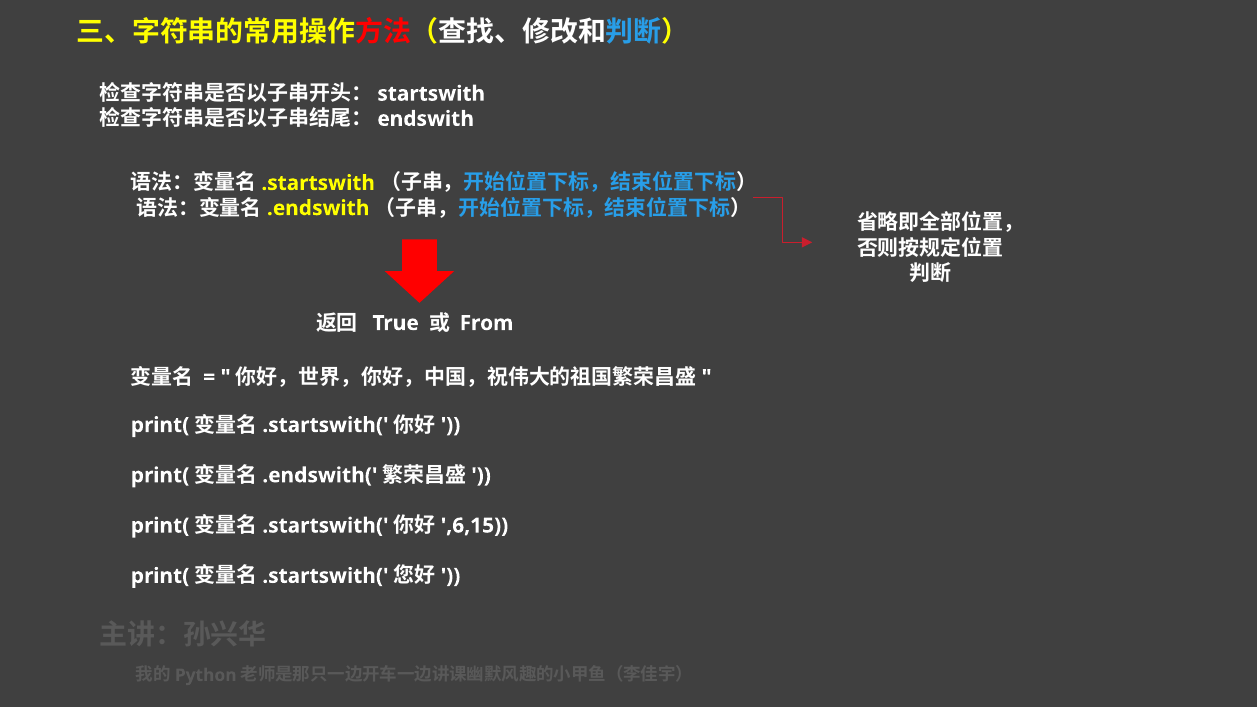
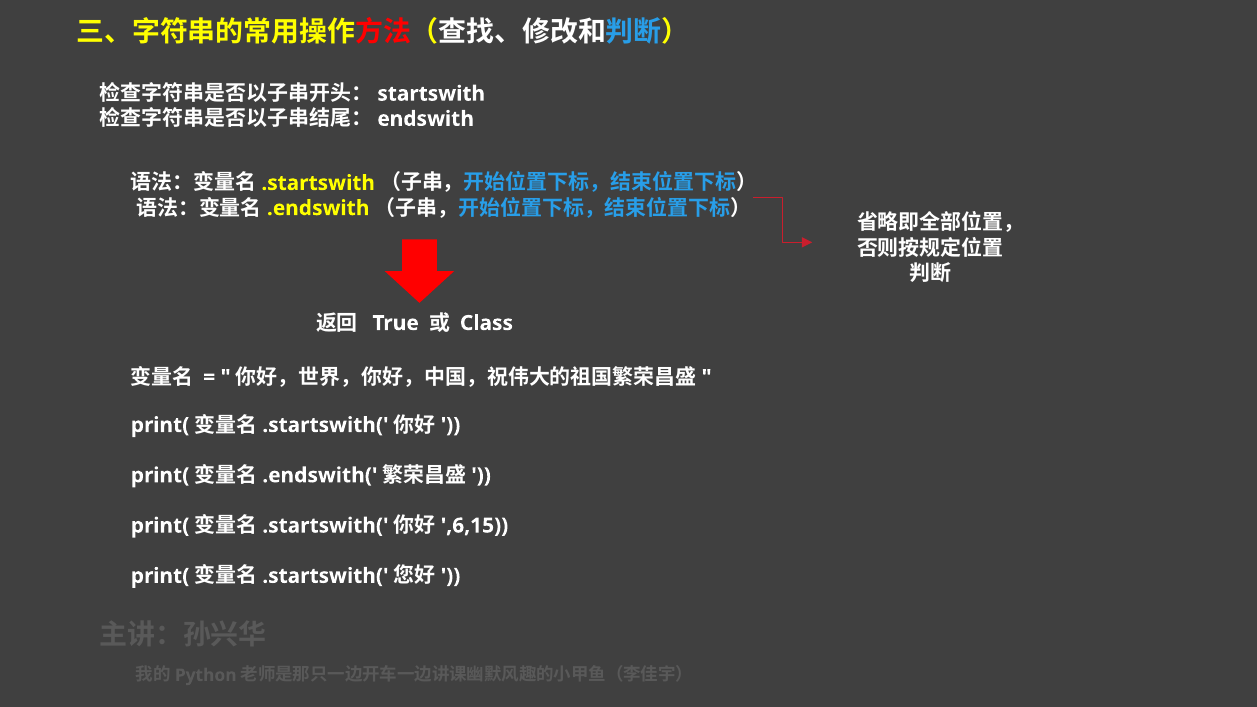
From: From -> Class (486, 323)
